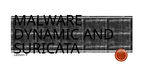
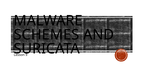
DYNAMIC: DYNAMIC -> SCHEMES (46, 34)
